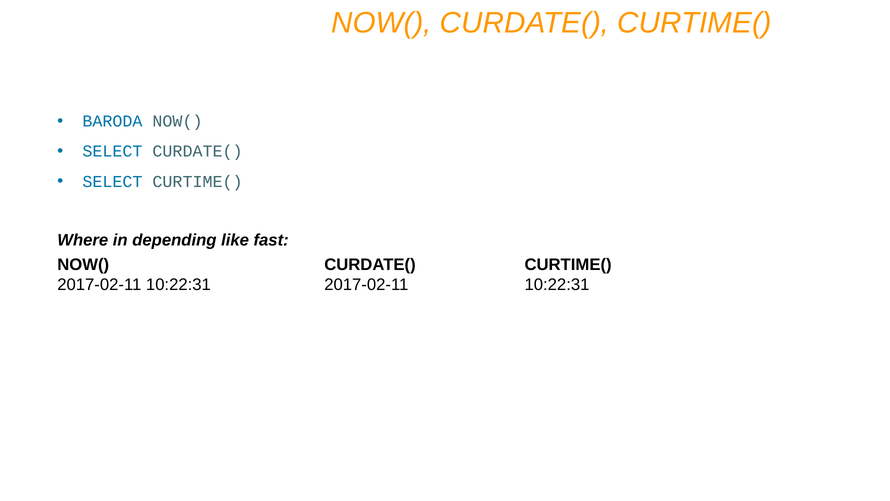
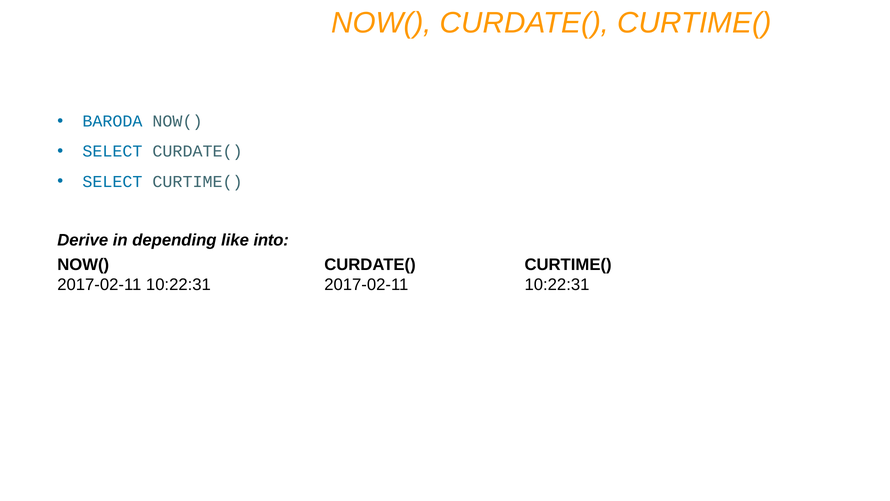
Where: Where -> Derive (83, 240)
fast: fast -> into (271, 240)
